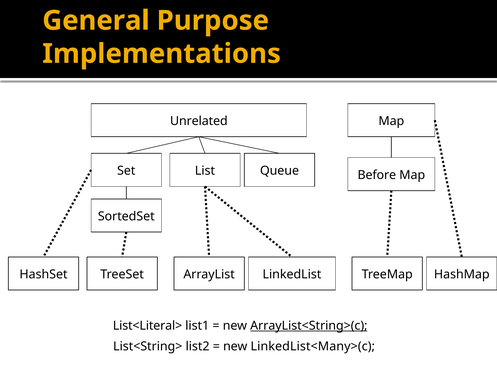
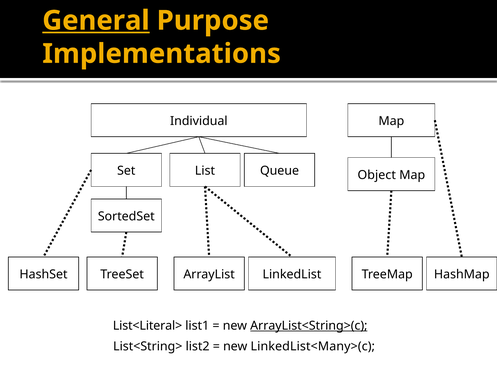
General underline: none -> present (96, 21)
Unrelated: Unrelated -> Individual (199, 121)
Before: Before -> Object (377, 175)
